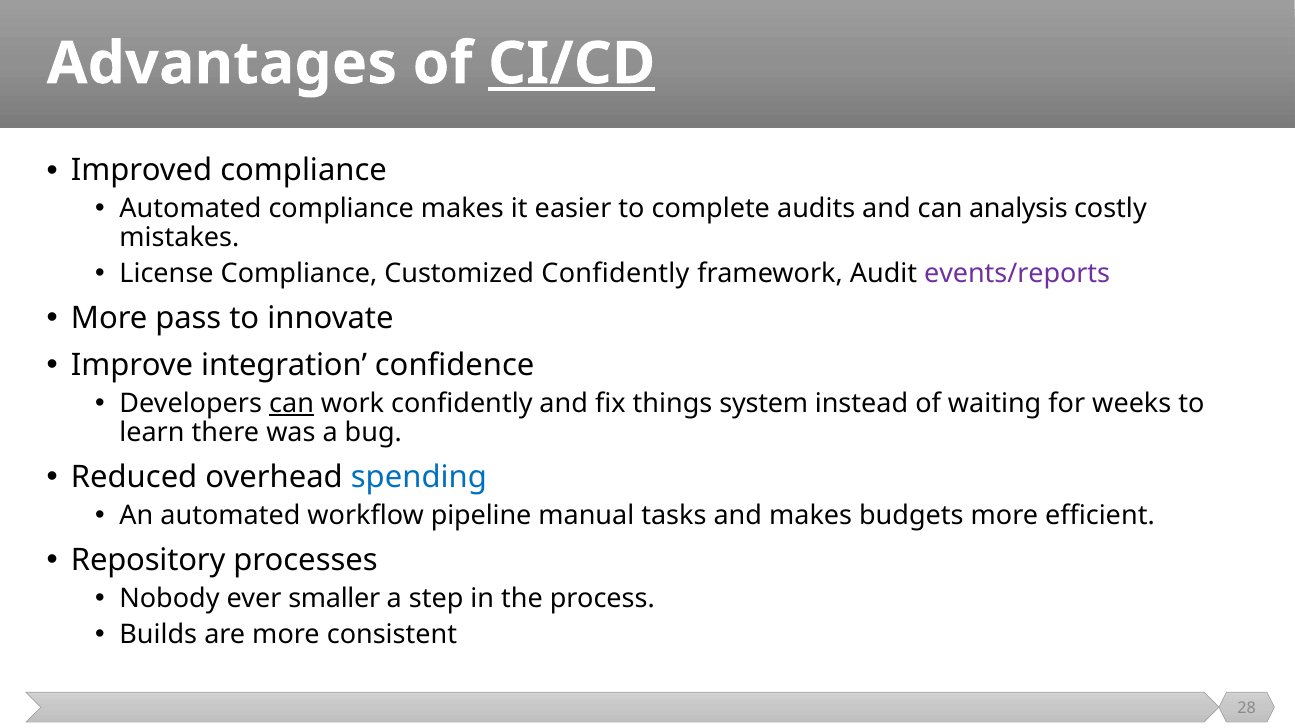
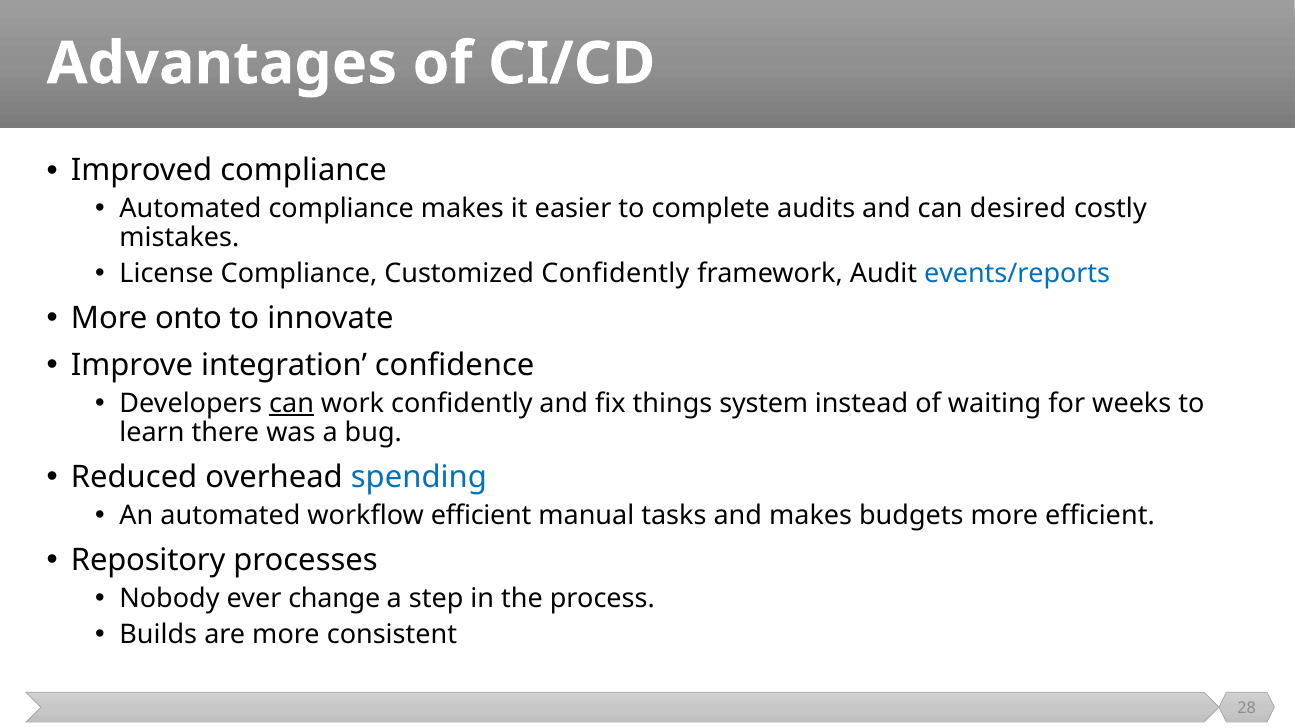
CI/CD underline: present -> none (572, 64)
analysis: analysis -> desired (1018, 209)
events/reports colour: purple -> blue (1017, 274)
pass: pass -> onto (188, 319)
workflow pipeline: pipeline -> efficient (481, 516)
smaller: smaller -> change (334, 599)
